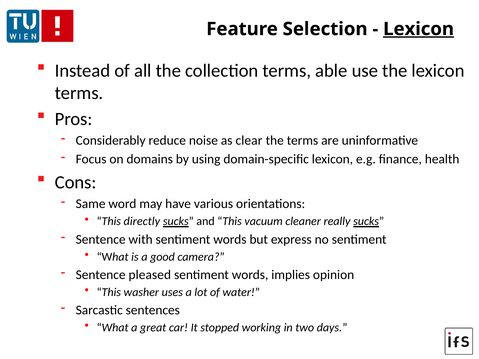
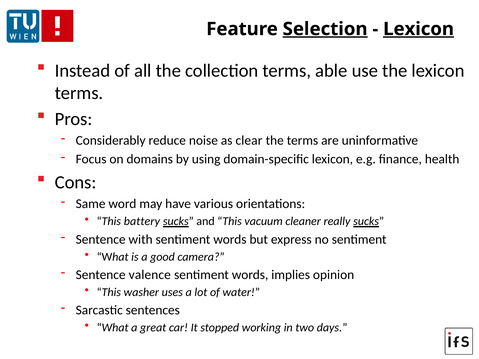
Selection underline: none -> present (325, 29)
directly: directly -> battery (142, 222)
pleased: pleased -> valence (150, 275)
